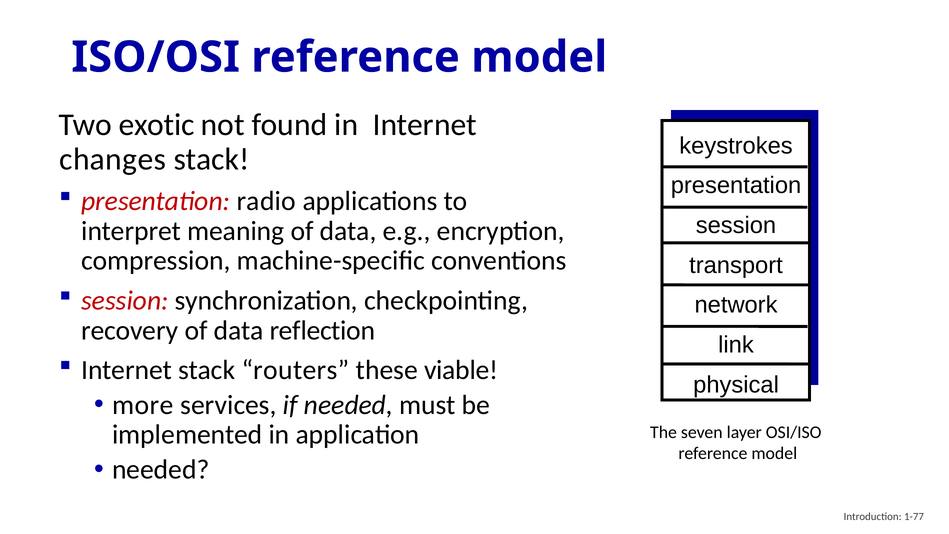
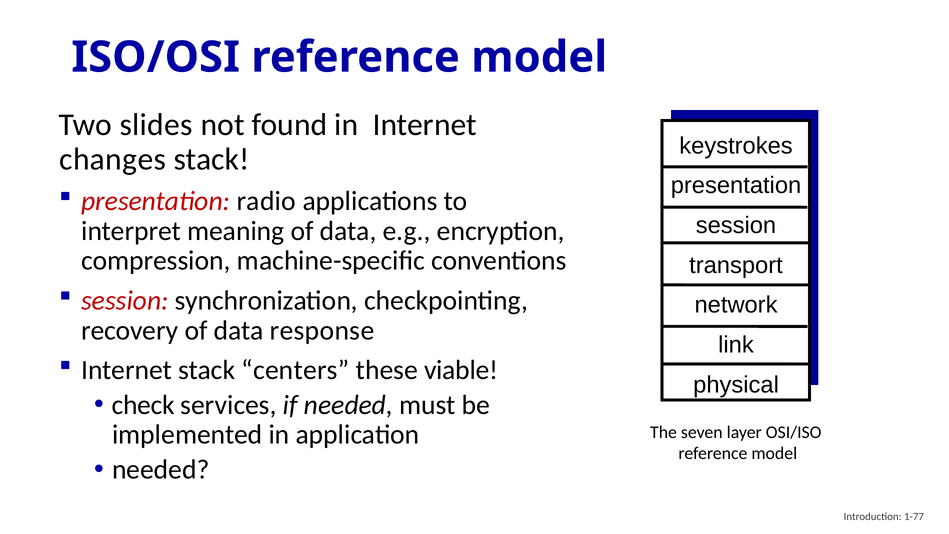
exotic: exotic -> slides (156, 125)
reflection: reflection -> response (322, 330)
routers: routers -> centers (295, 370)
more: more -> check (143, 405)
